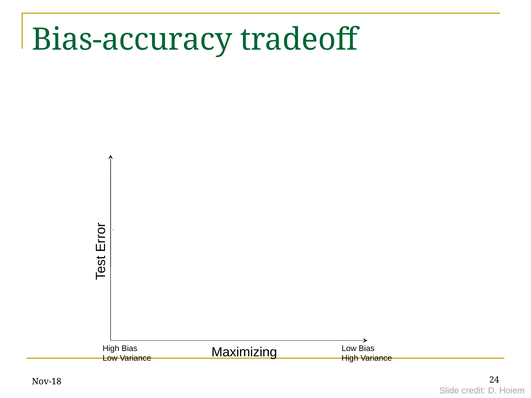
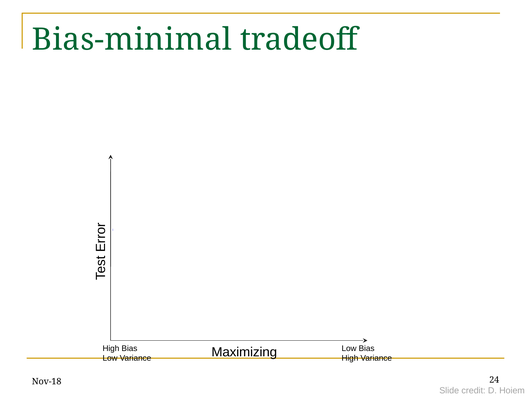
Bias-accuracy: Bias-accuracy -> Bias-minimal (132, 40)
